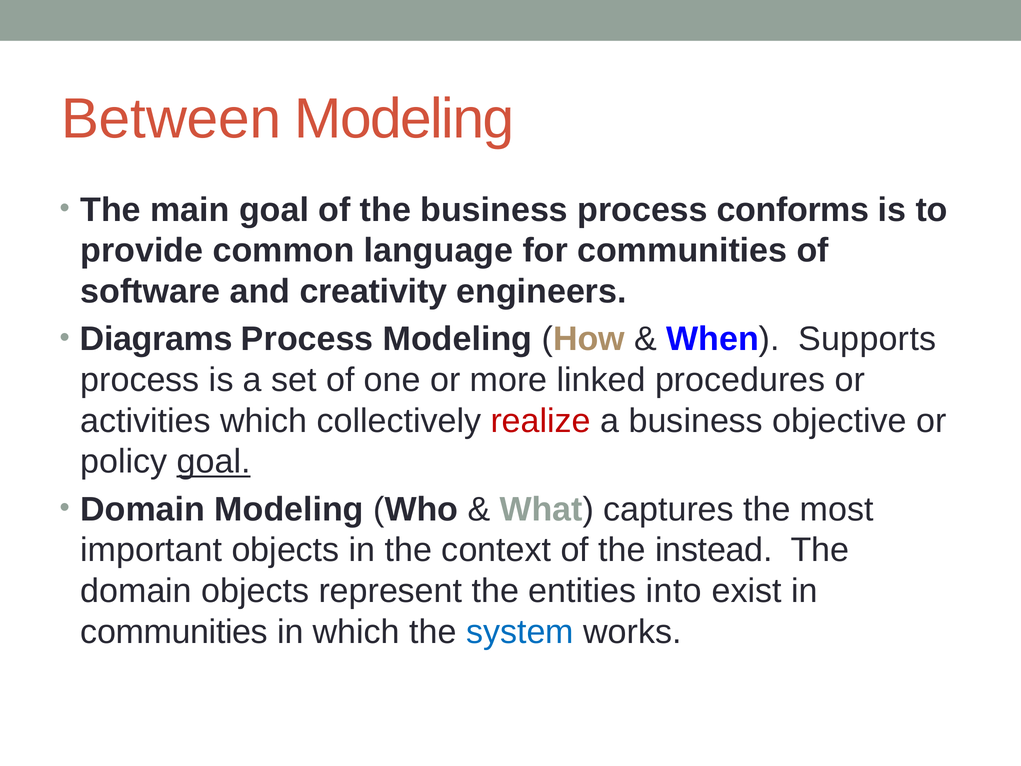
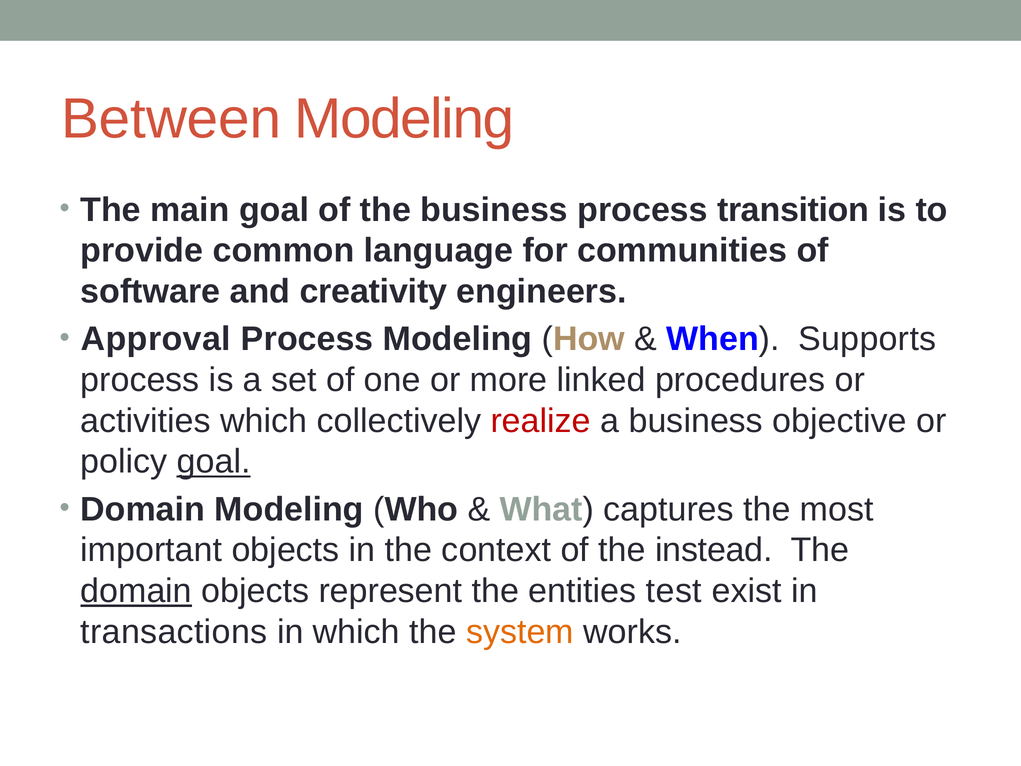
conforms: conforms -> transition (793, 210)
Diagrams: Diagrams -> Approval (156, 339)
domain underline: none -> present (136, 591)
into: into -> test (674, 591)
communities: communities -> transactions (174, 632)
system colour: blue -> orange (520, 632)
